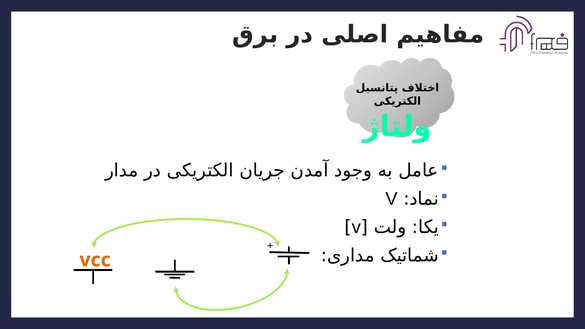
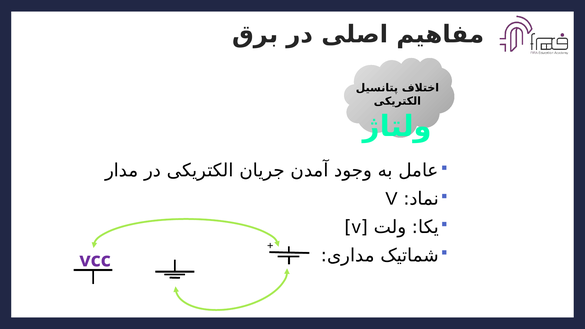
vcc colour: orange -> purple (95, 260)
